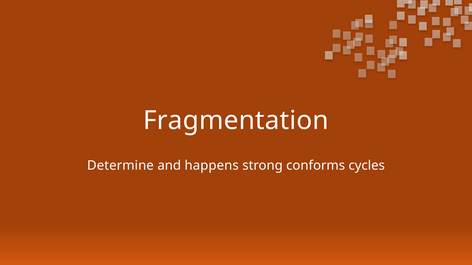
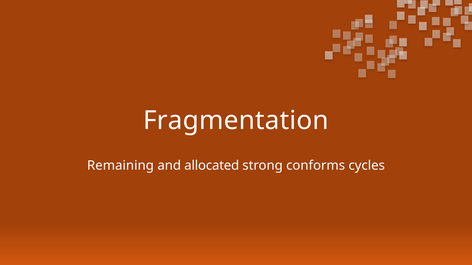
Determine: Determine -> Remaining (120, 166)
happens: happens -> allocated (212, 166)
